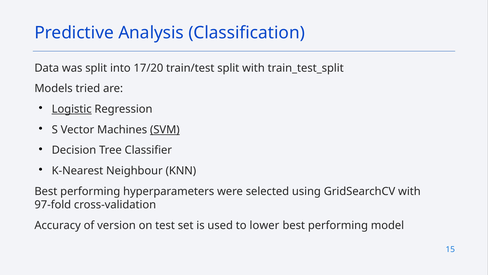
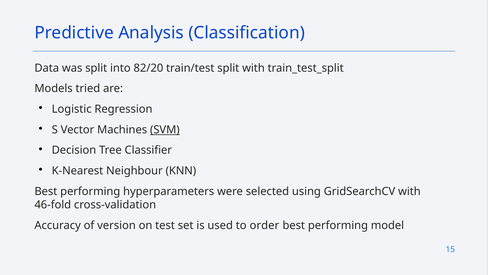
17/20: 17/20 -> 82/20 (148, 68)
Logistic underline: present -> none (72, 109)
97-fold: 97-fold -> 46-fold (53, 204)
lower: lower -> order (264, 225)
